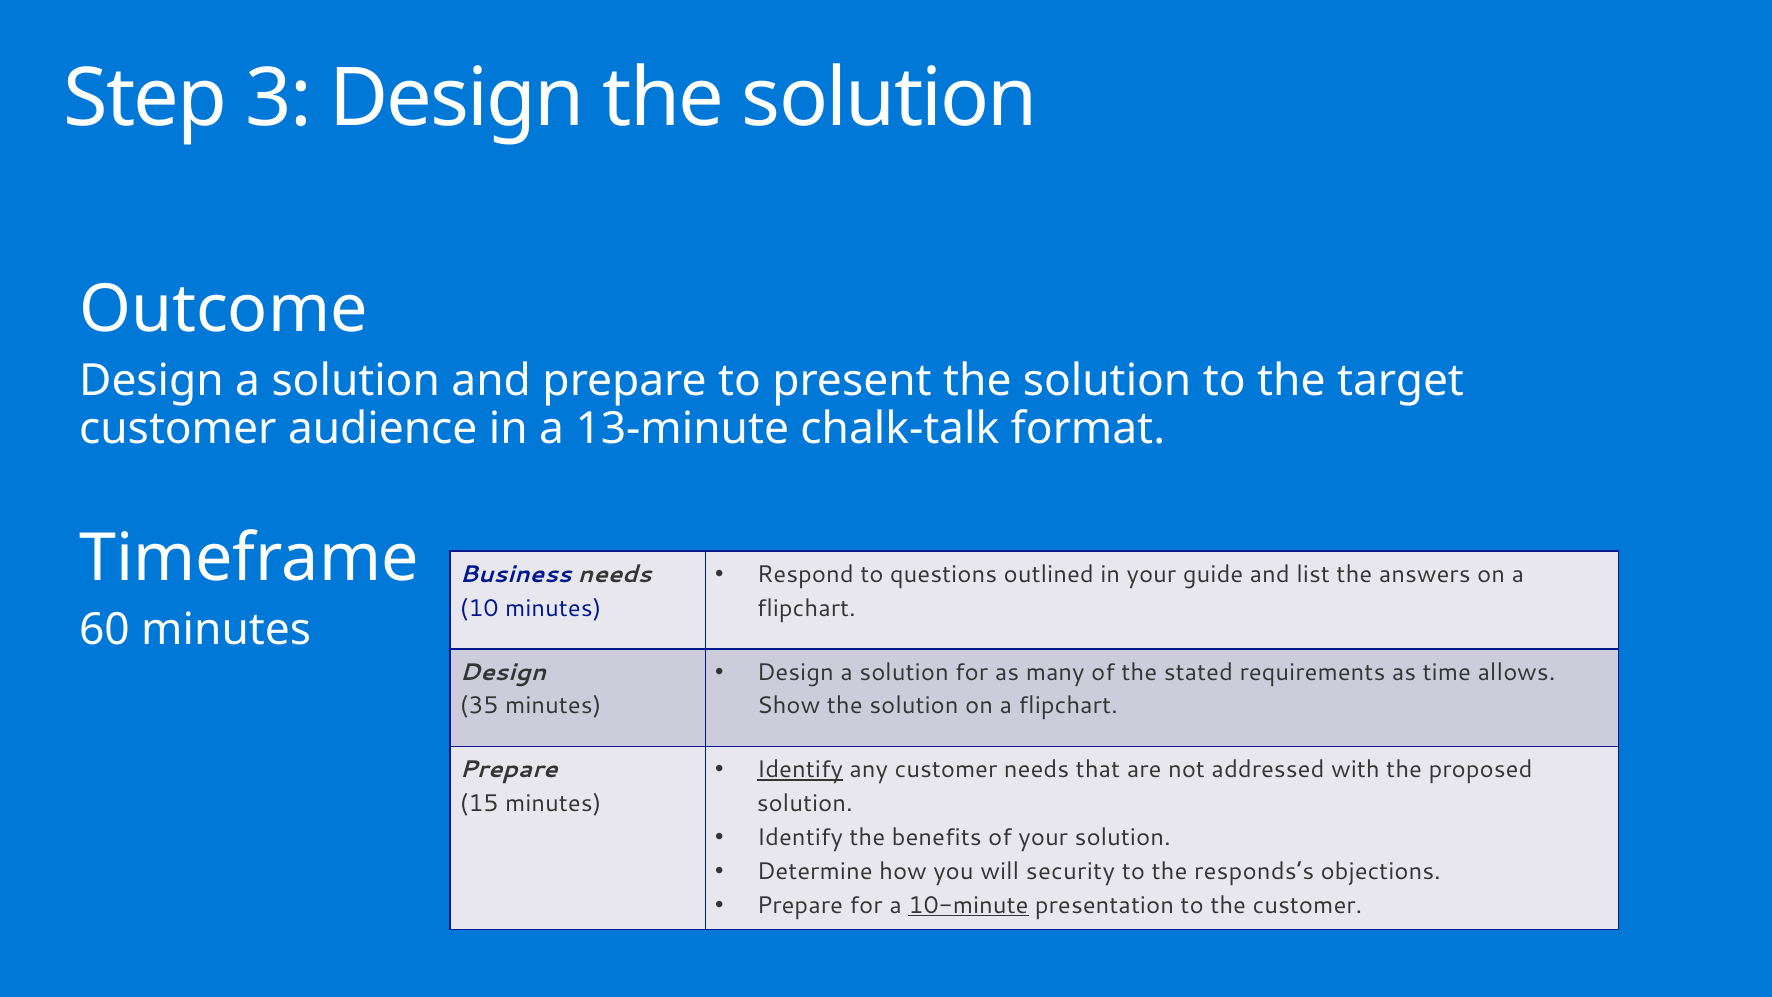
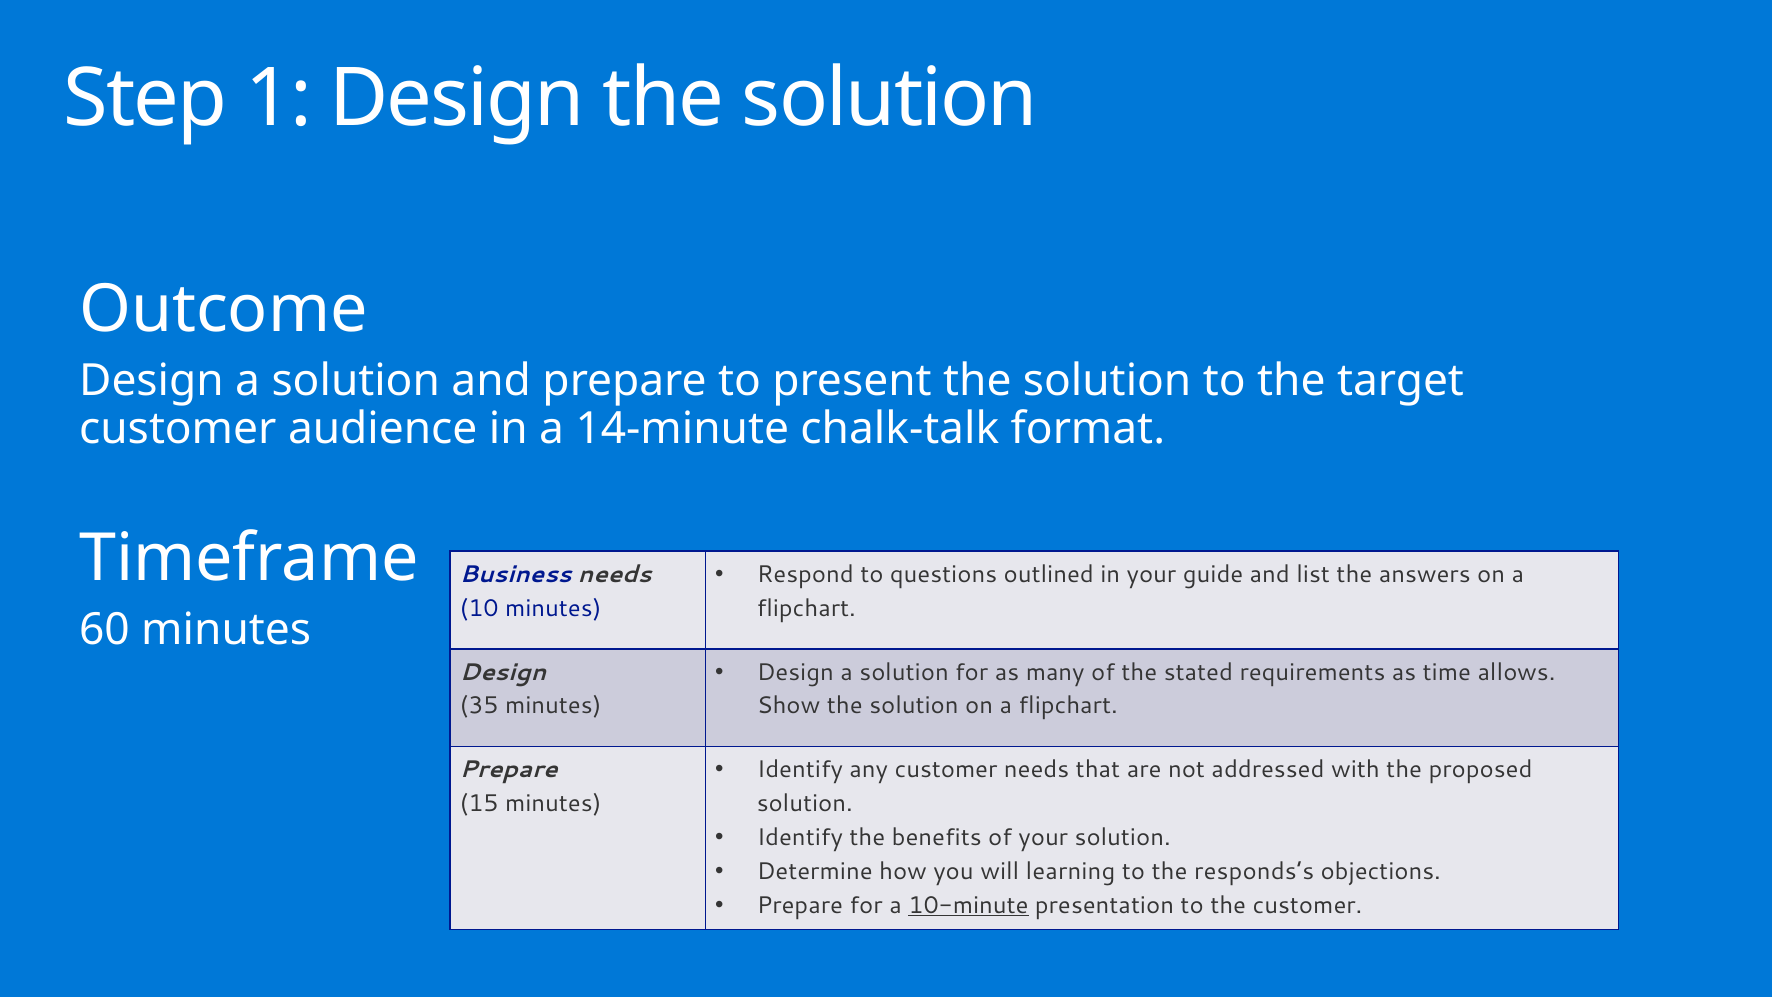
3: 3 -> 1 (279, 99)
13-minute: 13-minute -> 14-minute (682, 429)
Identify underline: present -> none (800, 770)
security: security -> learning (1070, 871)
